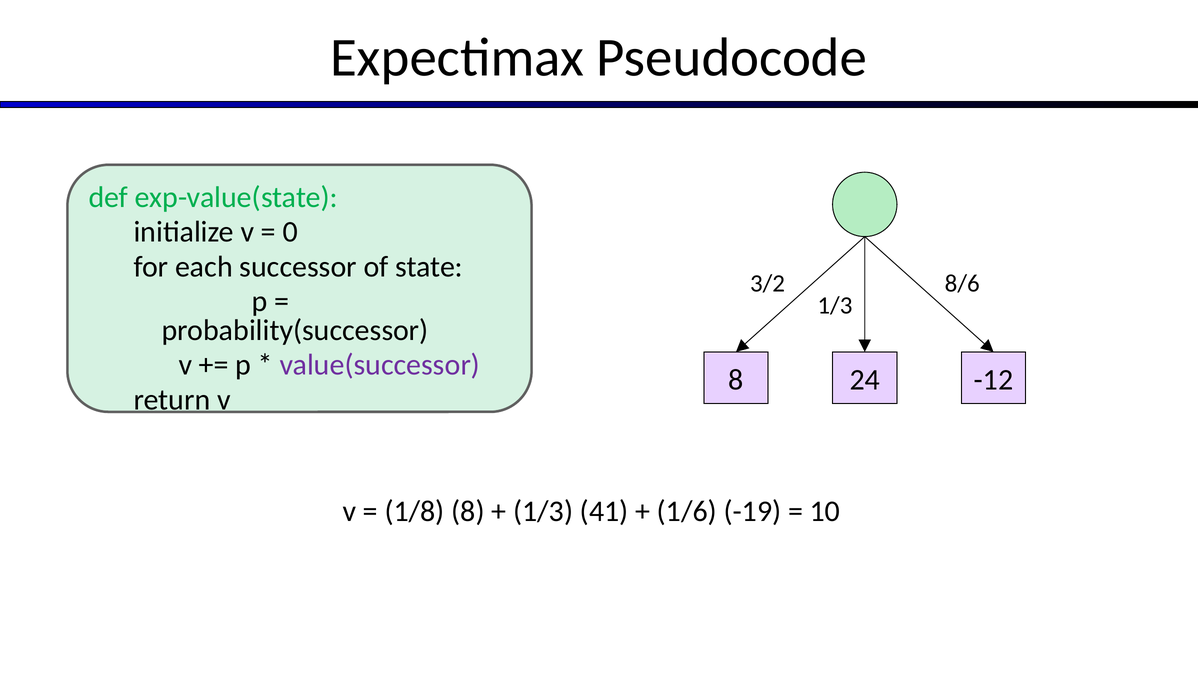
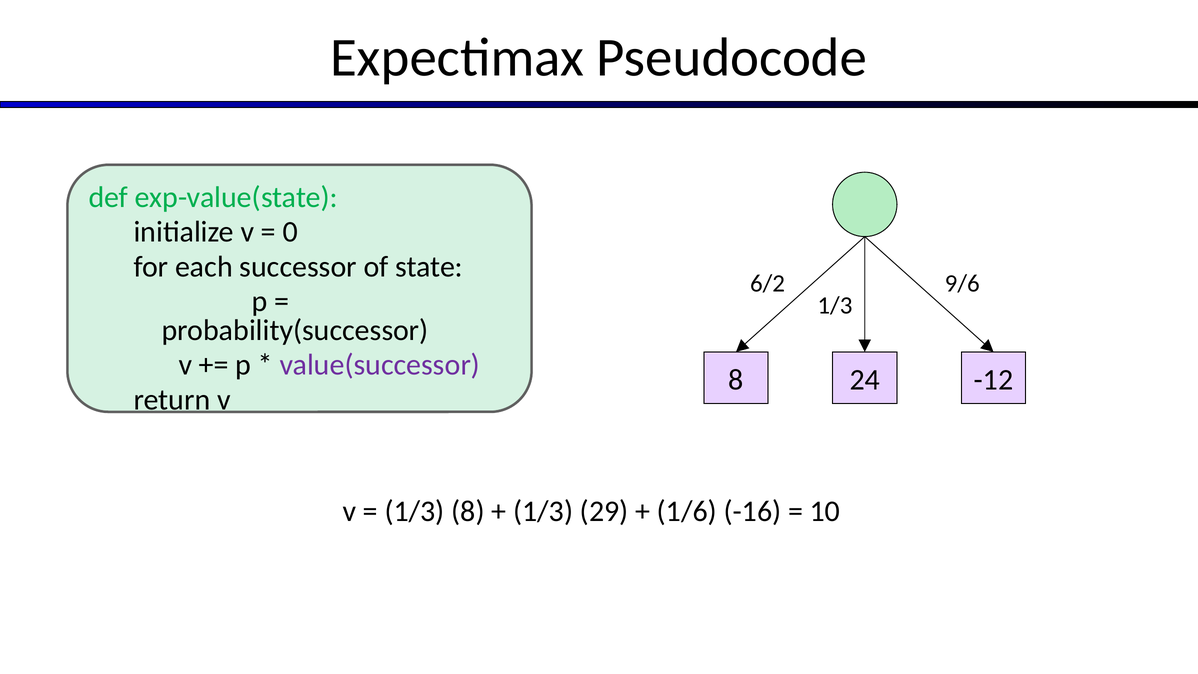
3/2: 3/2 -> 6/2 (768, 283)
8/6: 8/6 -> 9/6 (962, 283)
1/8: 1/8 -> 1/3 (415, 511)
41: 41 -> 29 (604, 511)
-19: -19 -> -16 (752, 511)
